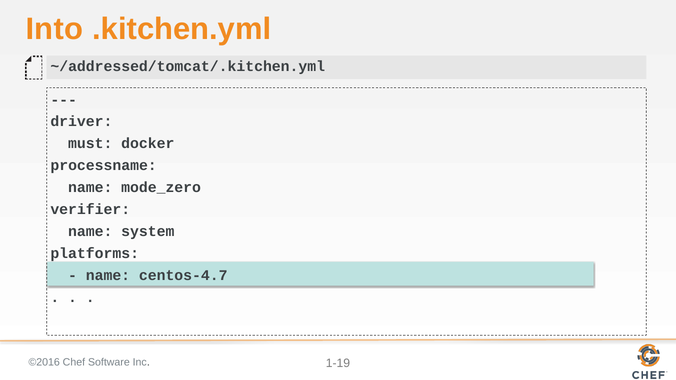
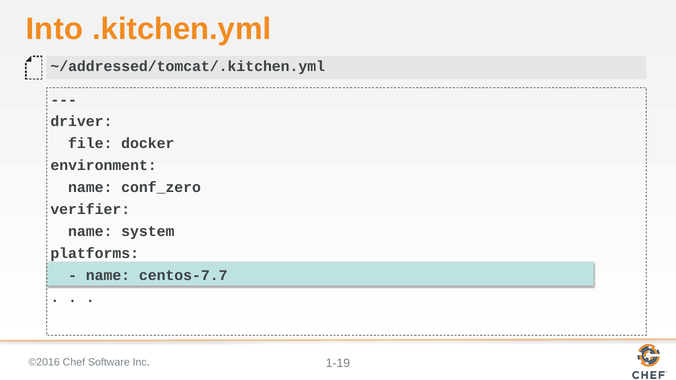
must: must -> file (90, 144)
processname: processname -> environment (104, 166)
mode_zero: mode_zero -> conf_zero (161, 188)
centos-4.7: centos-4.7 -> centos-7.7 (183, 276)
